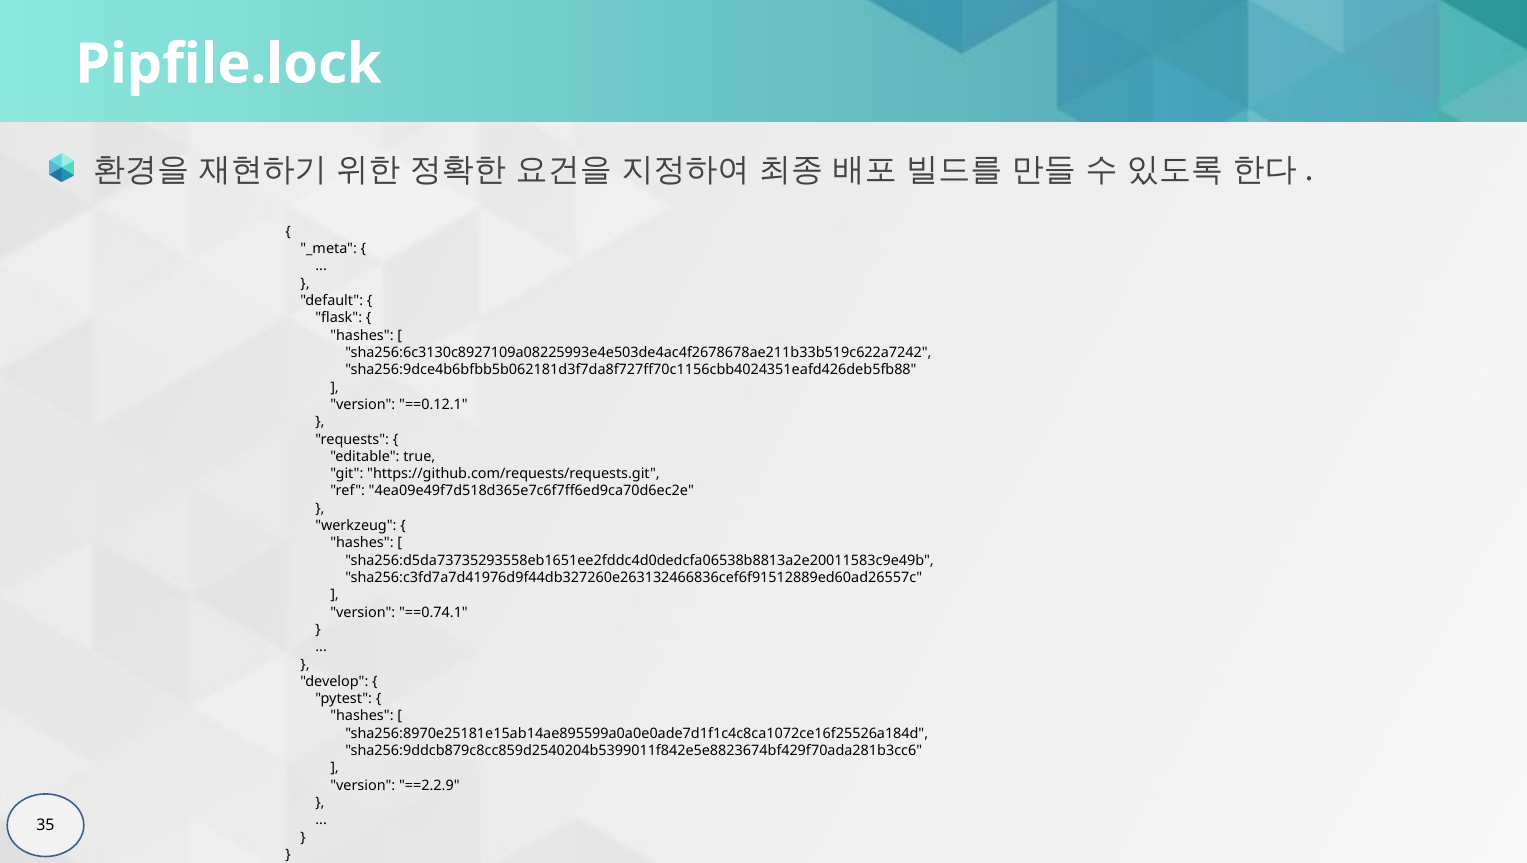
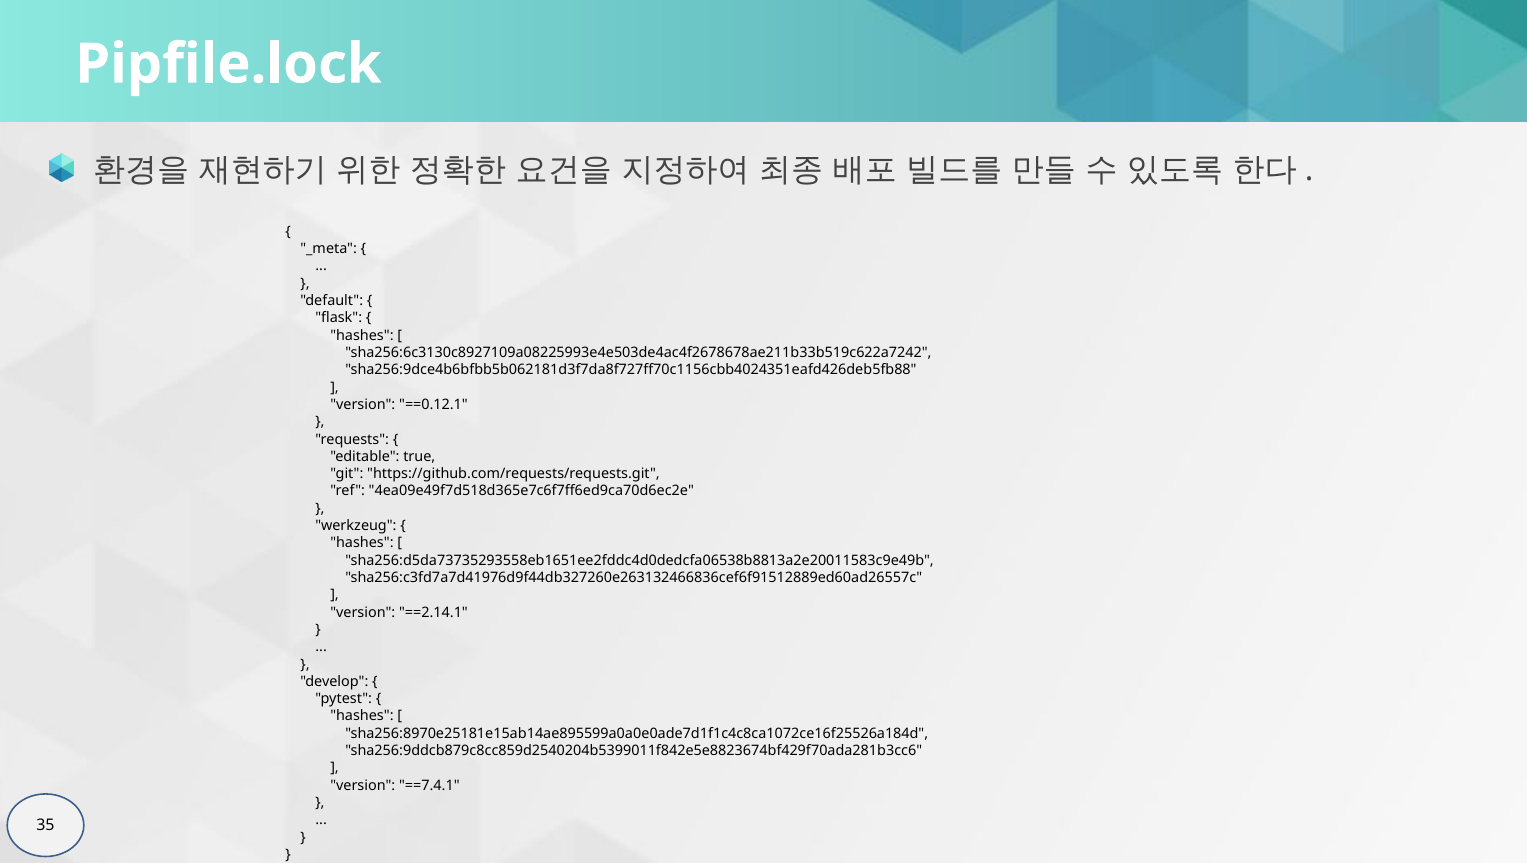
==0.74.1: ==0.74.1 -> ==2.14.1 (433, 612)
==2.2.9: ==2.2.9 -> ==7.4.1 (429, 785)
